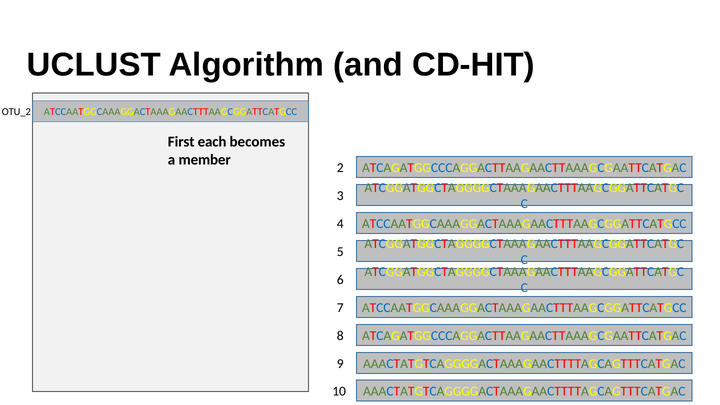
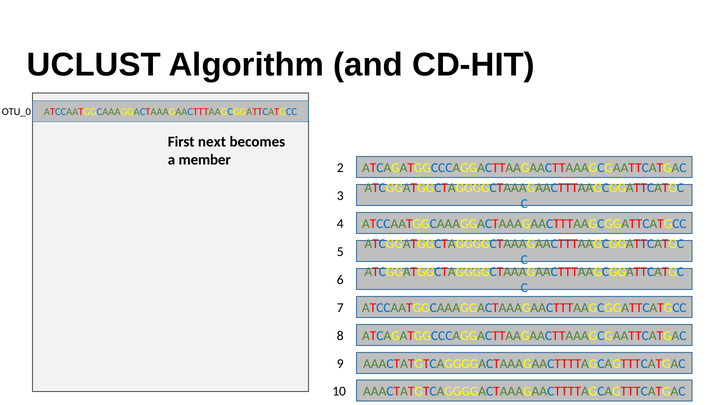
OTU_2: OTU_2 -> OTU_0 (16, 112)
each: each -> next (212, 142)
